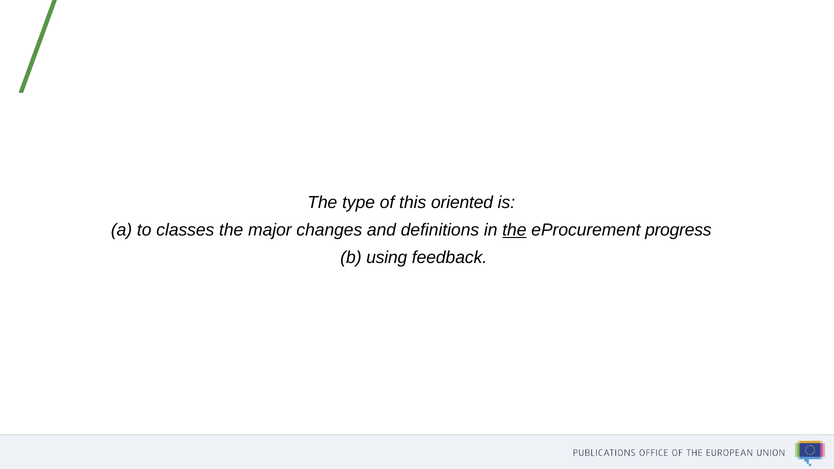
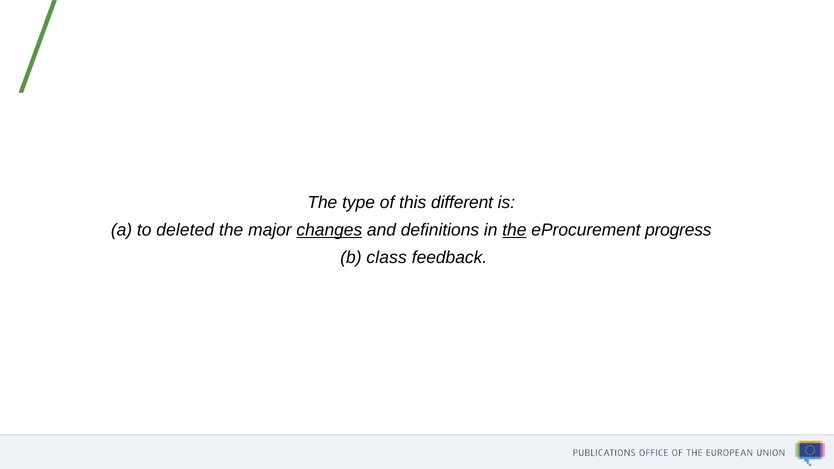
oriented: oriented -> different (462, 203)
classes: classes -> deleted (185, 230)
changes underline: none -> present (329, 230)
using: using -> class (387, 258)
